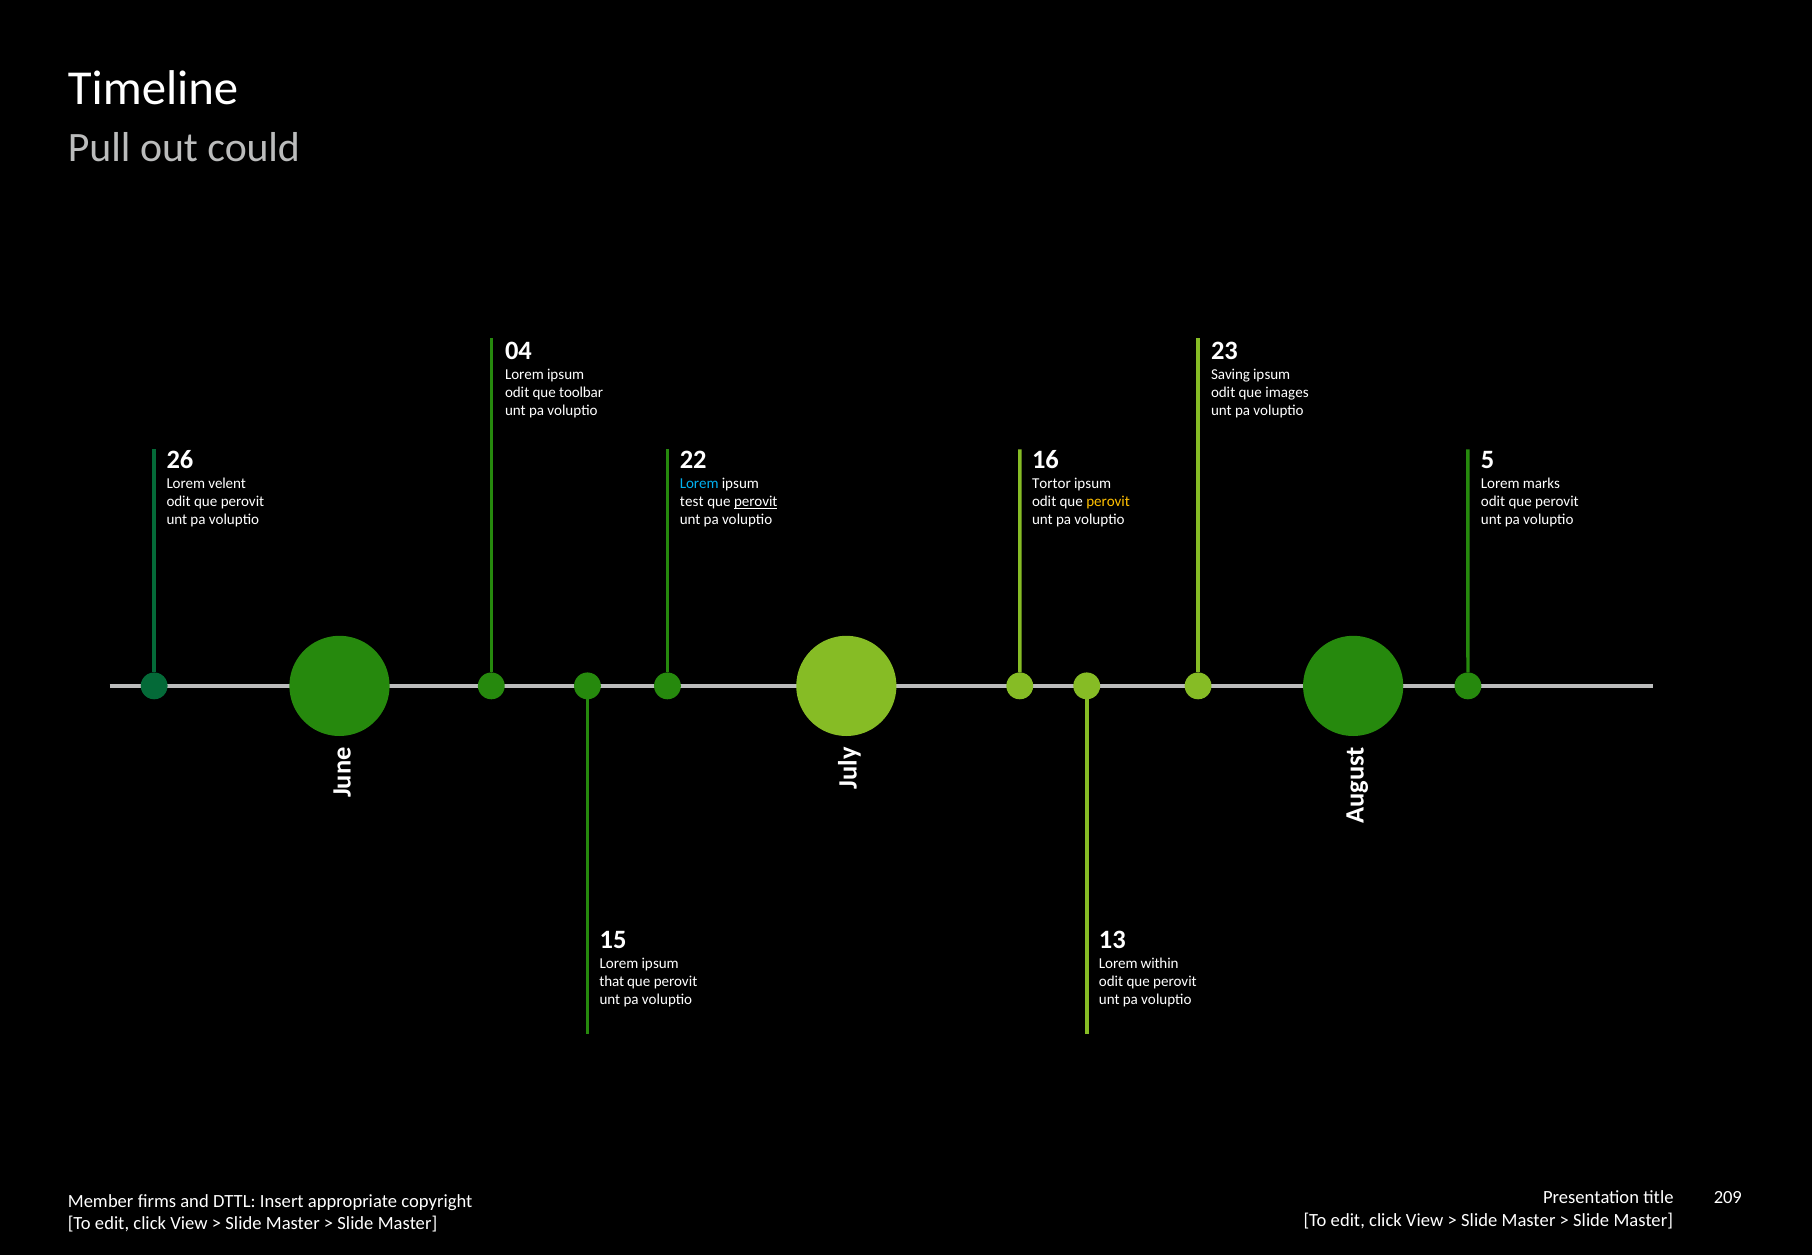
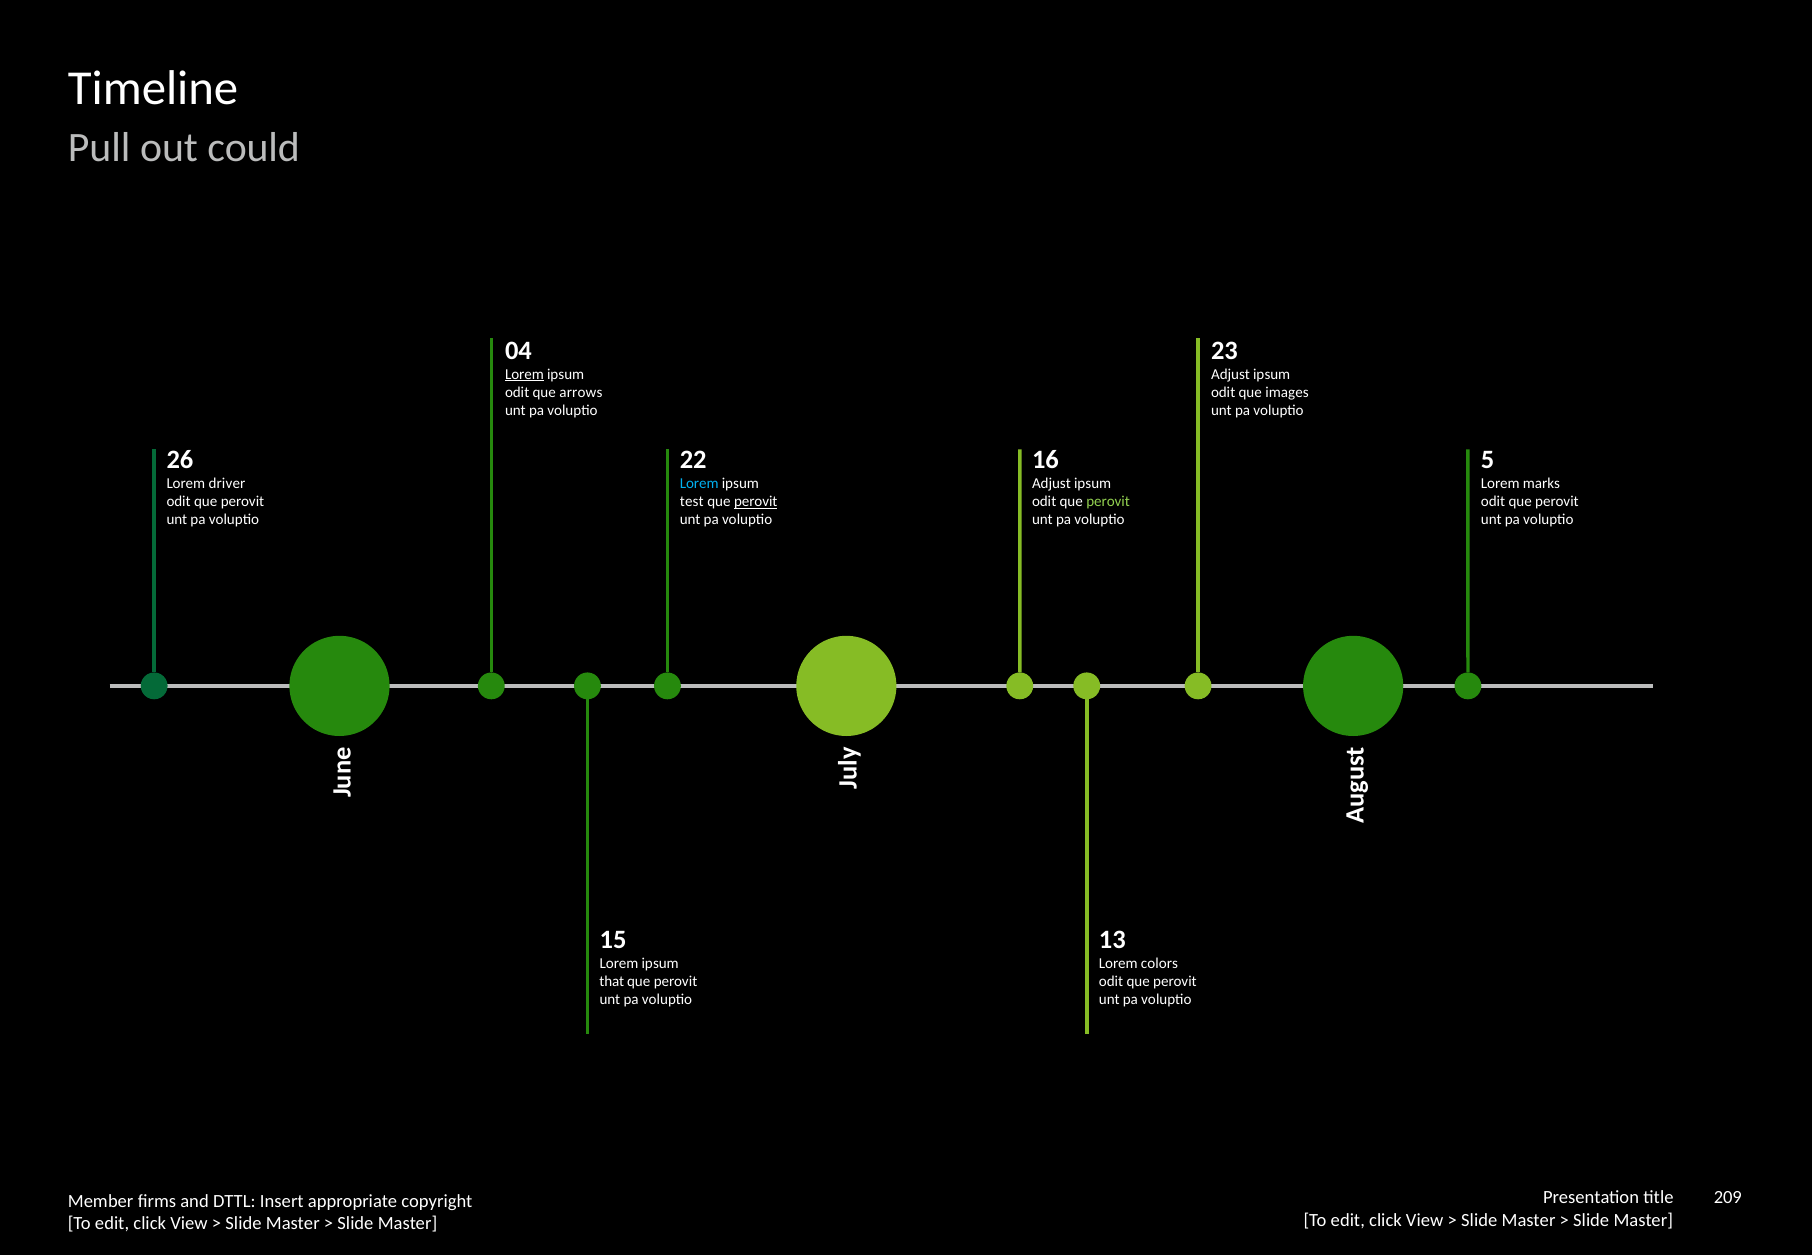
Lorem underline: none -> present (524, 374)
Saving: Saving -> Adjust (1231, 374)
toolbar: toolbar -> arrows (581, 392)
velent: velent -> driver (227, 484)
Tortor: Tortor -> Adjust (1051, 484)
perovit colour: yellow -> light green (1108, 502)
within: within -> colors (1159, 963)
